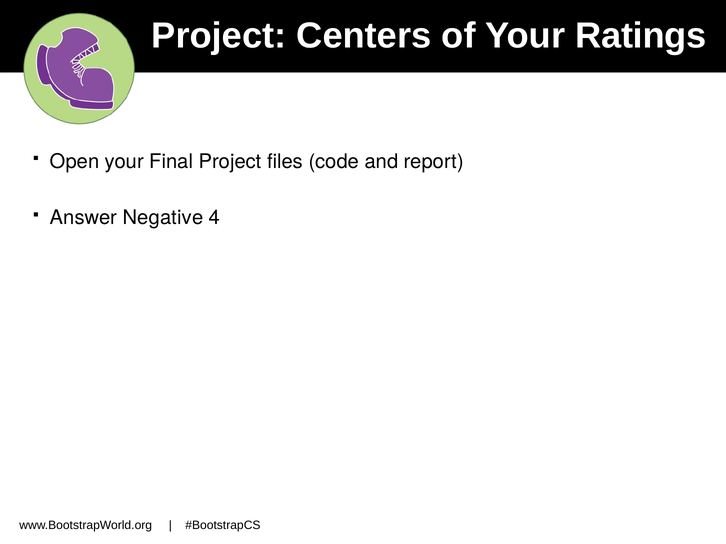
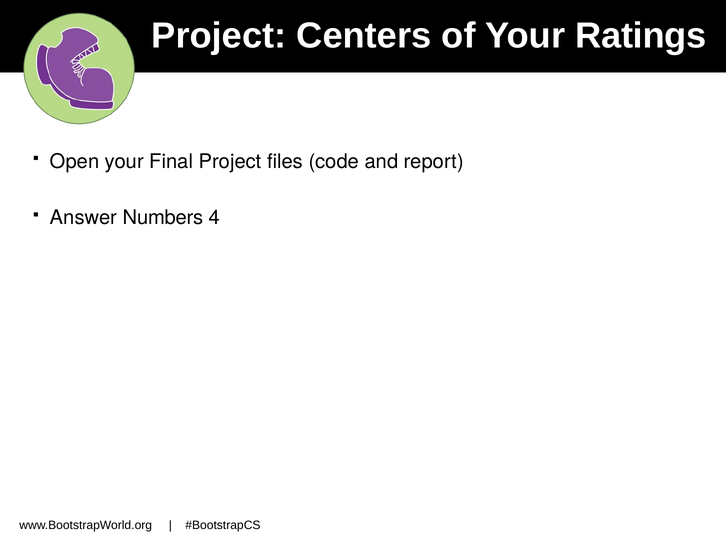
Negative: Negative -> Numbers (163, 218)
